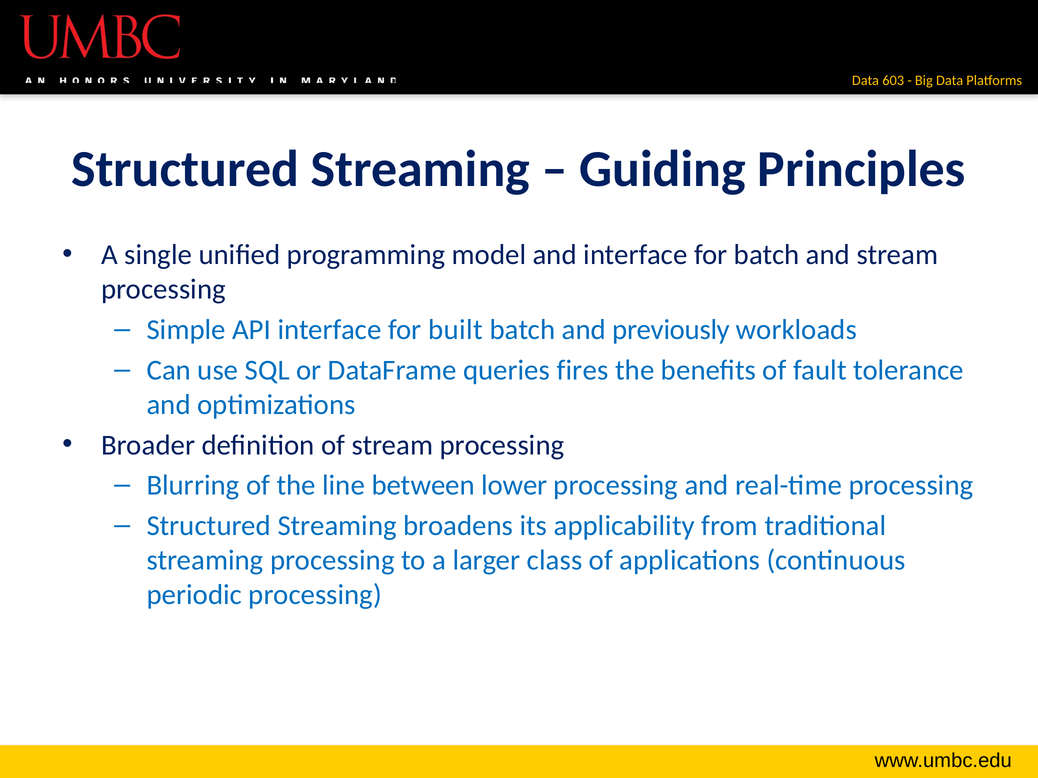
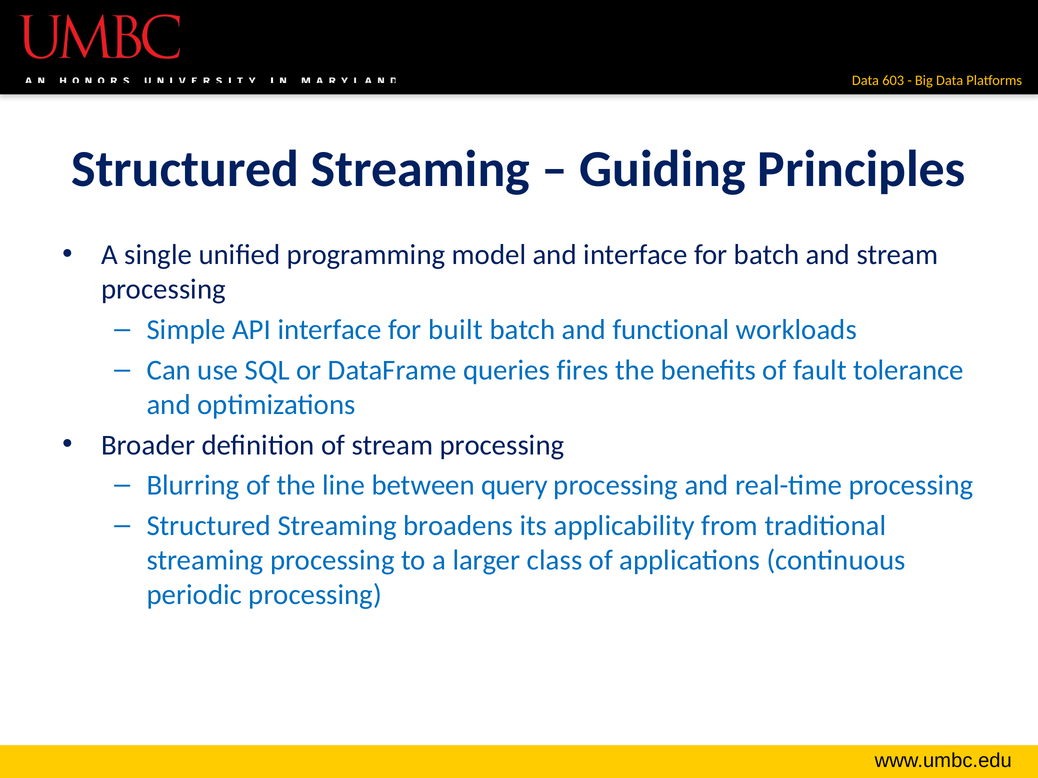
previously: previously -> functional (671, 330)
lower: lower -> query (514, 486)
